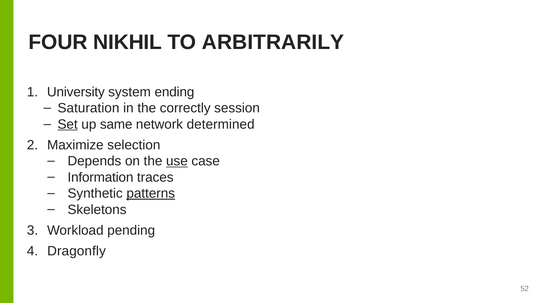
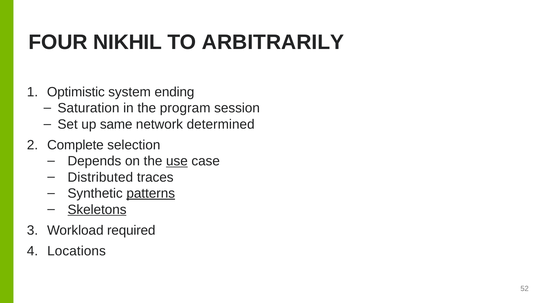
University: University -> Optimistic (76, 92)
correctly: correctly -> program (185, 108)
Set underline: present -> none (68, 124)
Maximize: Maximize -> Complete (75, 145)
Information: Information -> Distributed (100, 177)
Skeletons underline: none -> present (97, 209)
pending: pending -> required (131, 230)
Dragonfly: Dragonfly -> Locations (77, 251)
